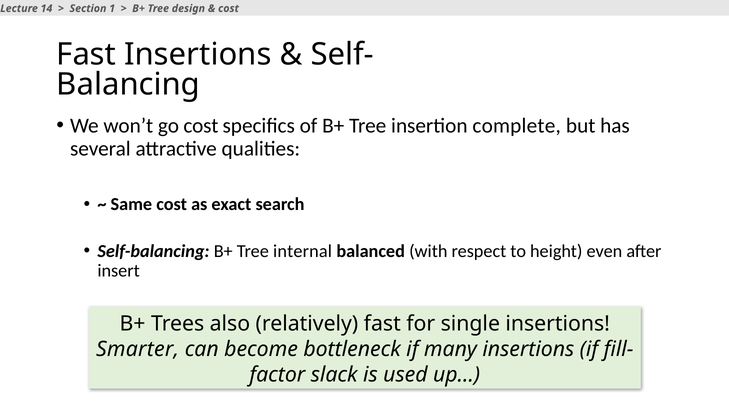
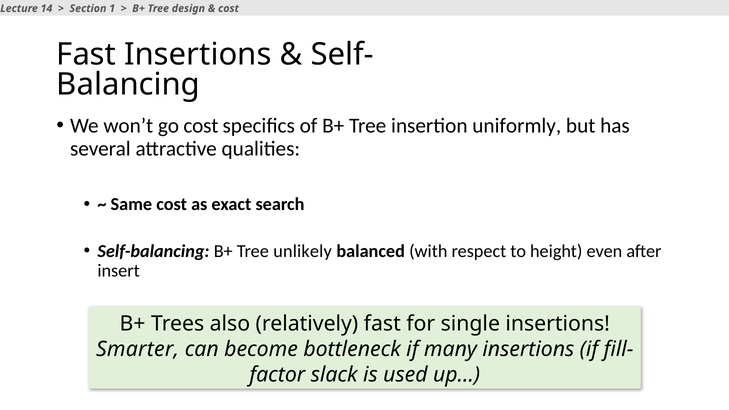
complete: complete -> uniformly (517, 126)
internal: internal -> unlikely (303, 251)
